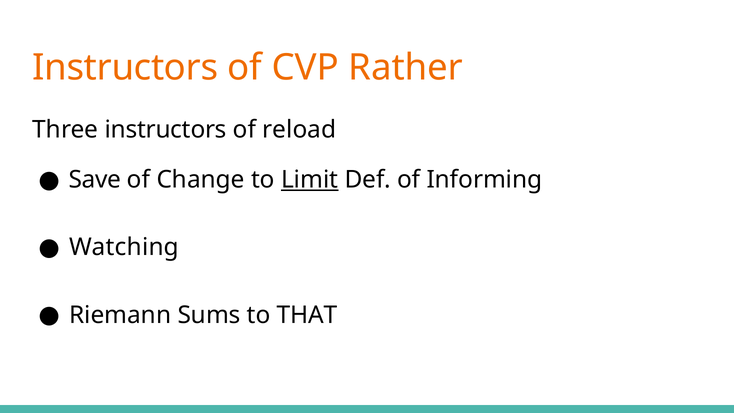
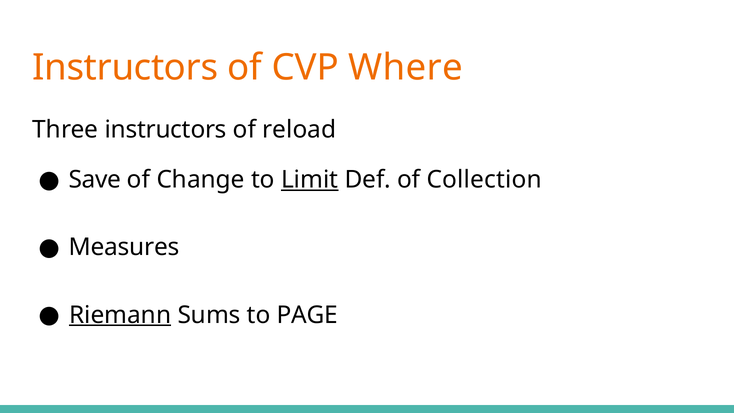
Rather: Rather -> Where (406, 68)
Informing: Informing -> Collection (484, 180)
Watching: Watching -> Measures (124, 247)
Riemann underline: none -> present (120, 315)
THAT: THAT -> PAGE (307, 315)
